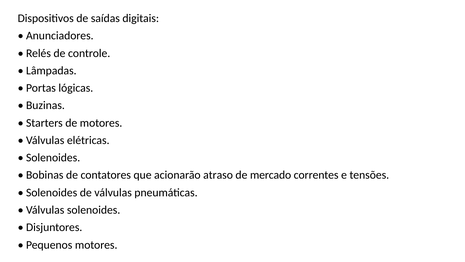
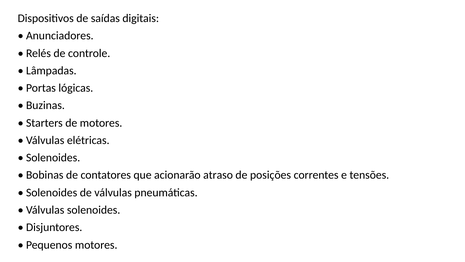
mercado: mercado -> posições (271, 175)
